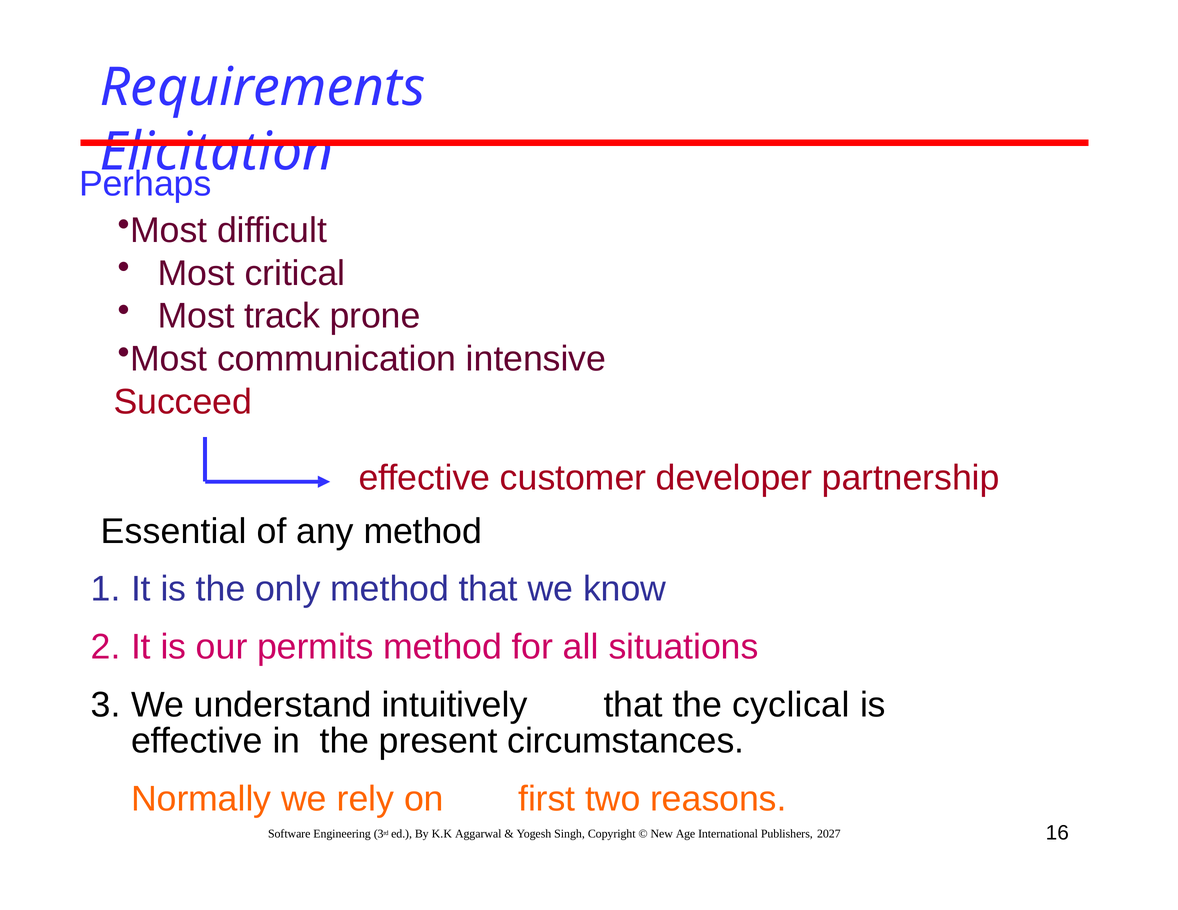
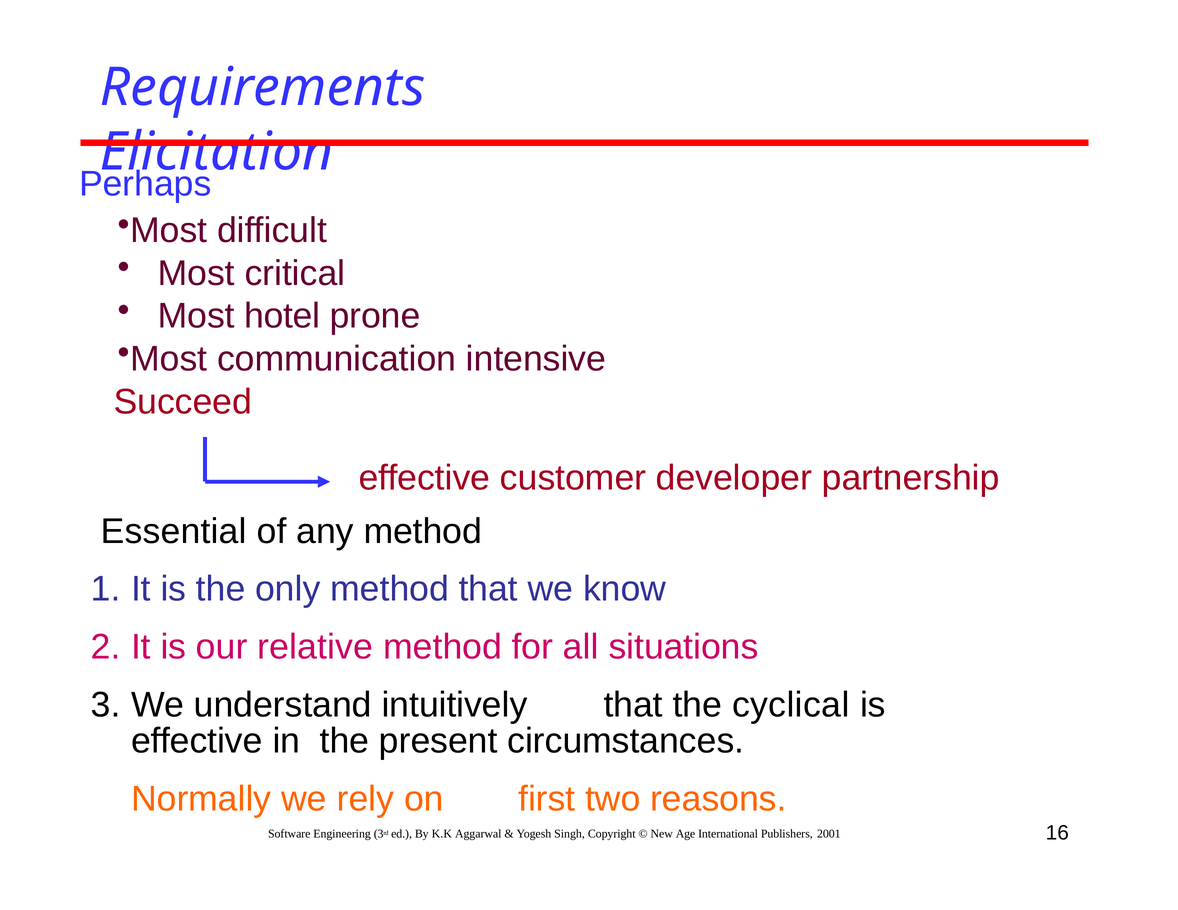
track: track -> hotel (282, 316)
permits: permits -> relative (315, 647)
2027: 2027 -> 2001 (829, 834)
